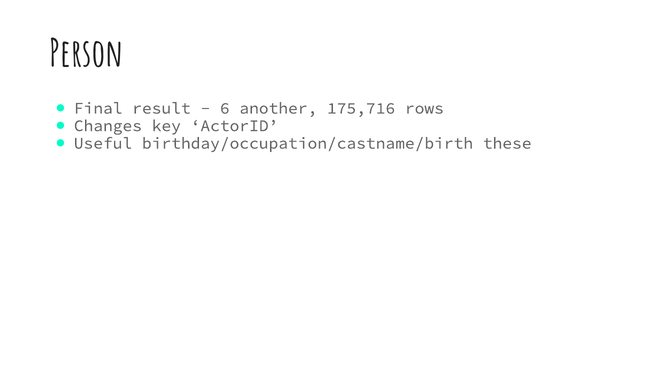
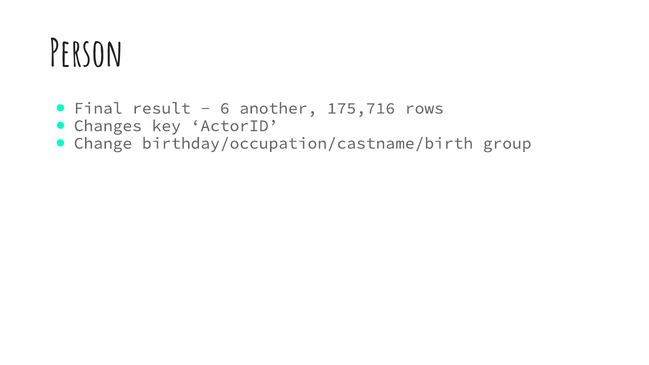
Useful: Useful -> Change (103, 143)
these: these -> group (507, 143)
